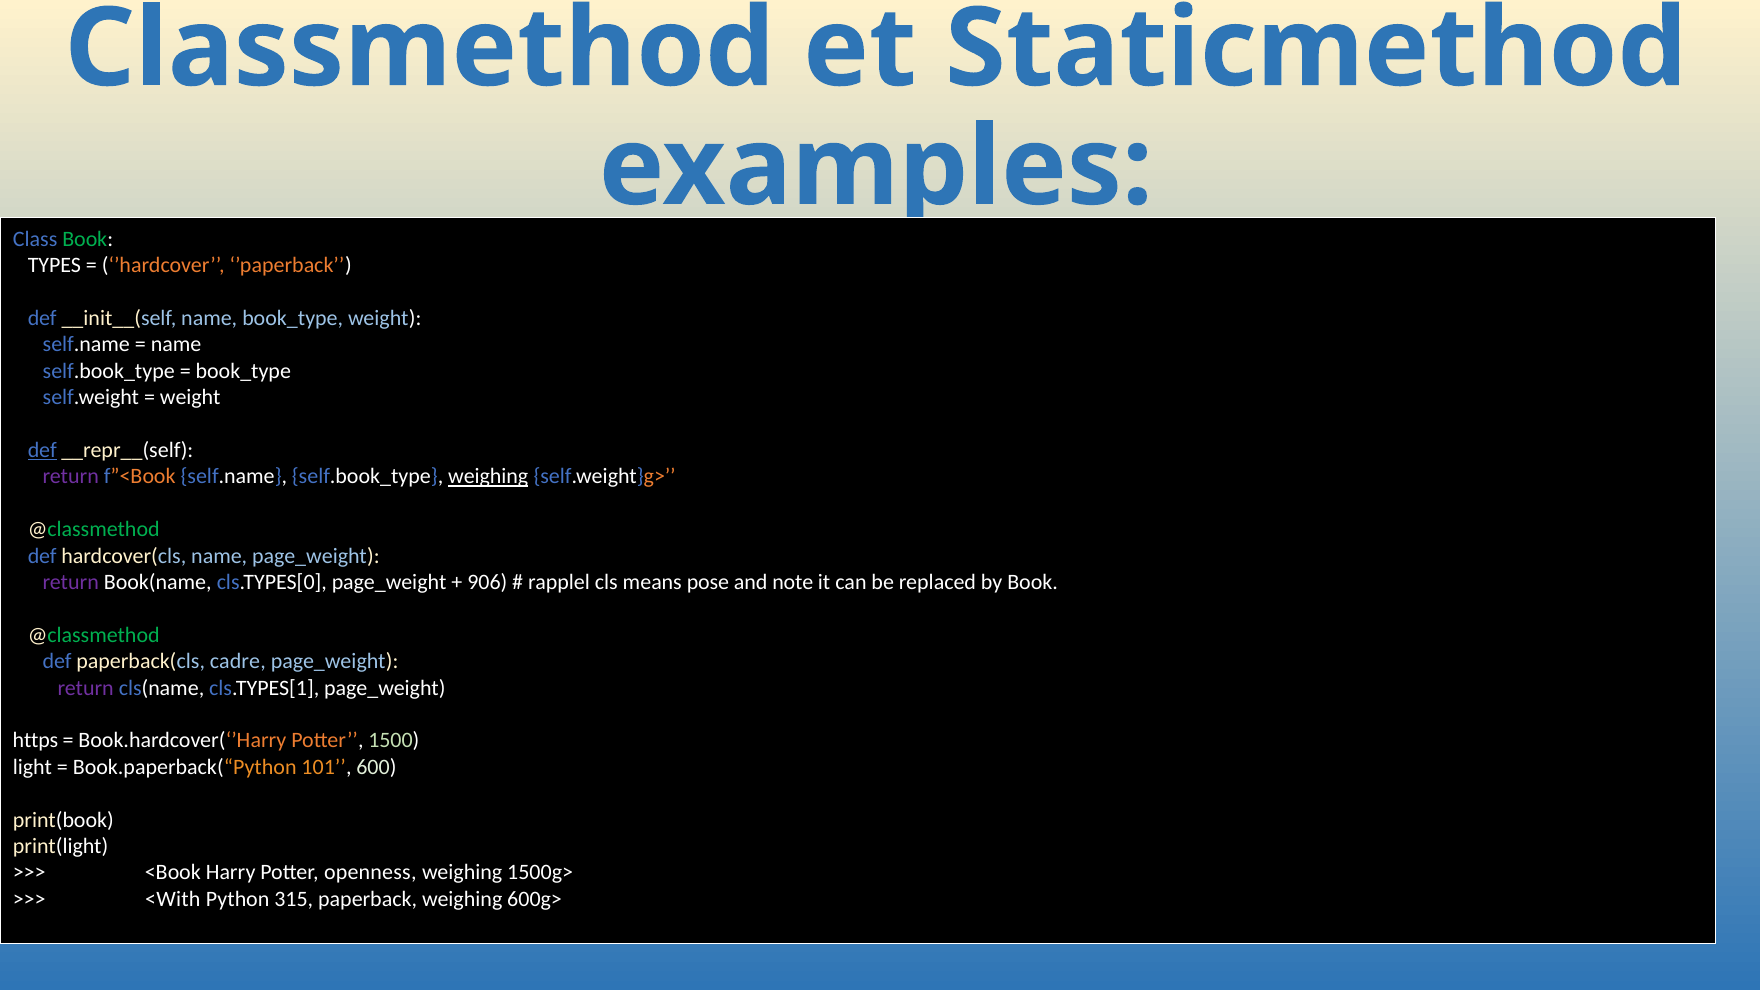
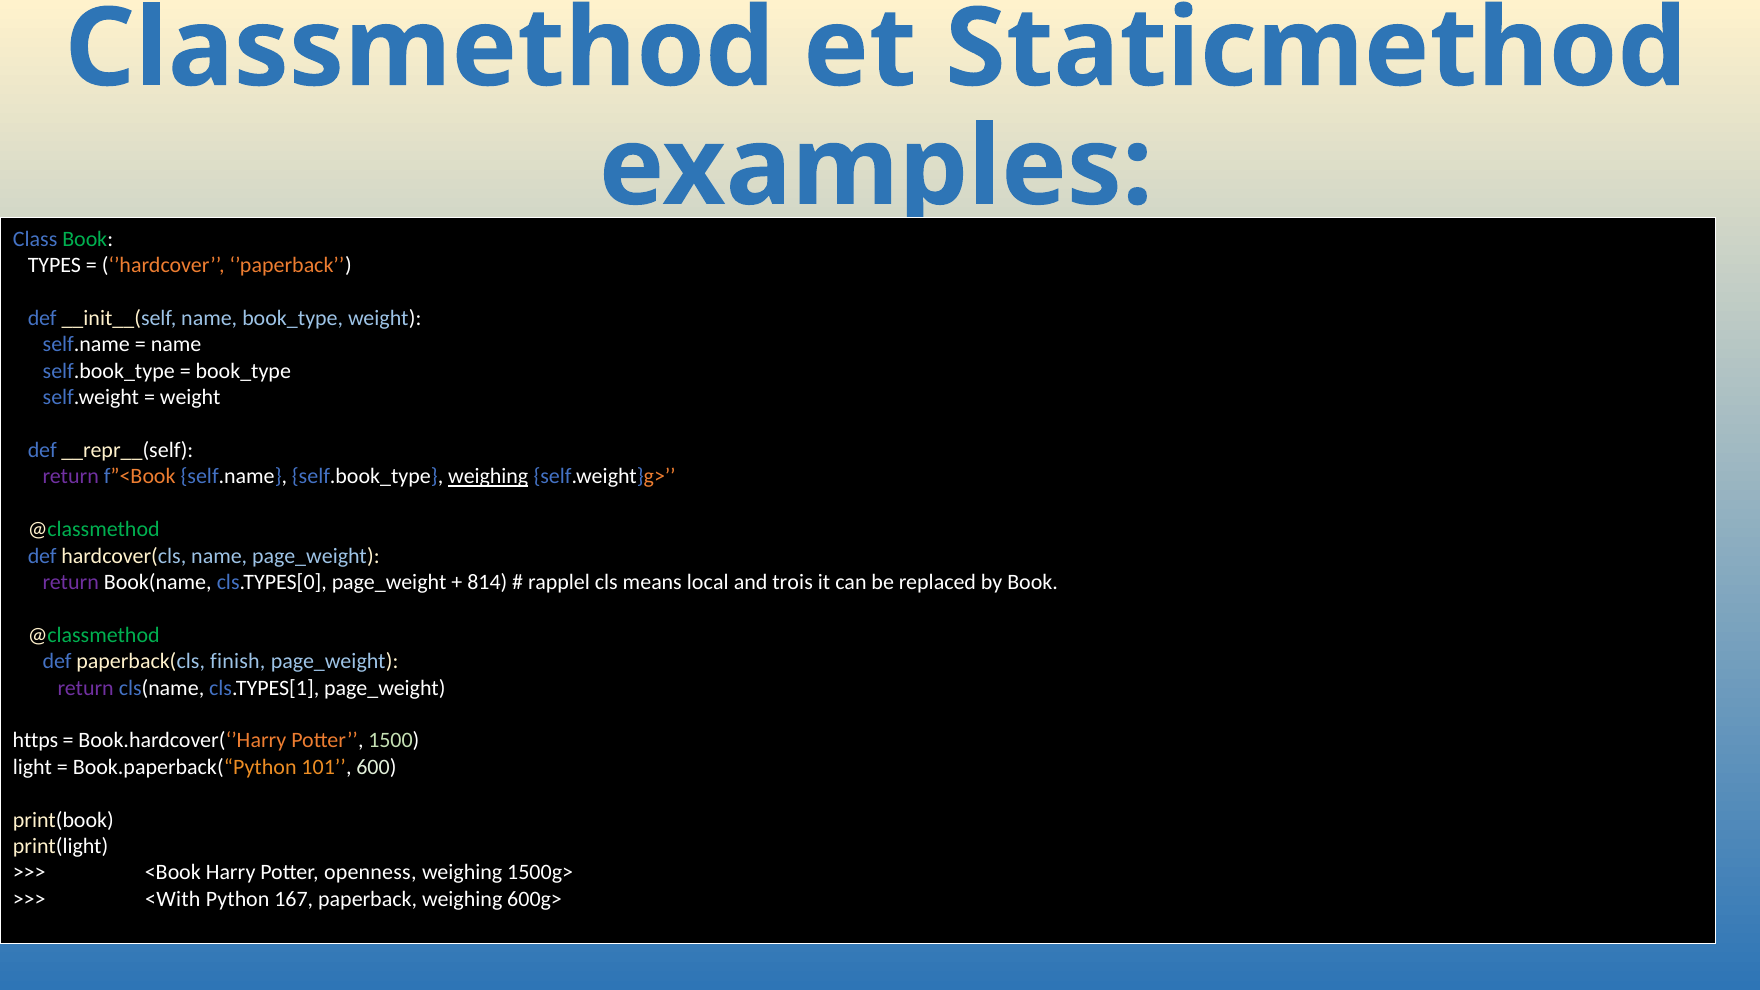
def underline: present -> none (42, 450)
906: 906 -> 814 (487, 582)
pose: pose -> local (708, 582)
note: note -> trois (793, 582)
cadre: cadre -> finish (238, 661)
315: 315 -> 167 (294, 899)
